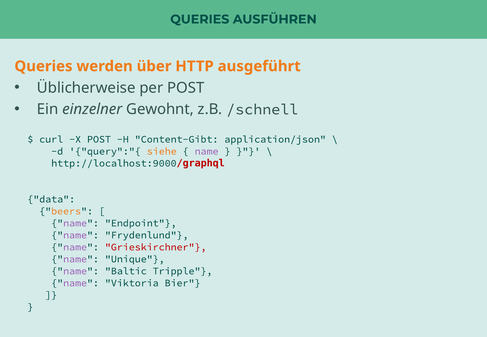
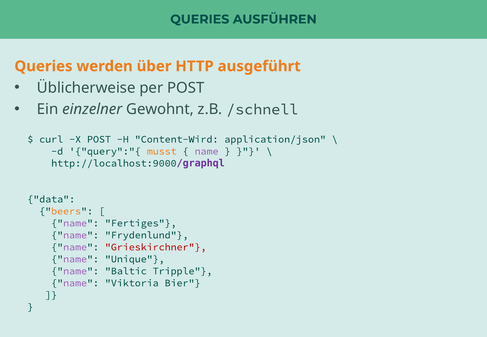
Content-Gibt: Content-Gibt -> Content-Wird (177, 139)
siehe: siehe -> musst (162, 151)
/graphql colour: red -> purple (201, 163)
Endpoint: Endpoint -> Fertiges (141, 223)
